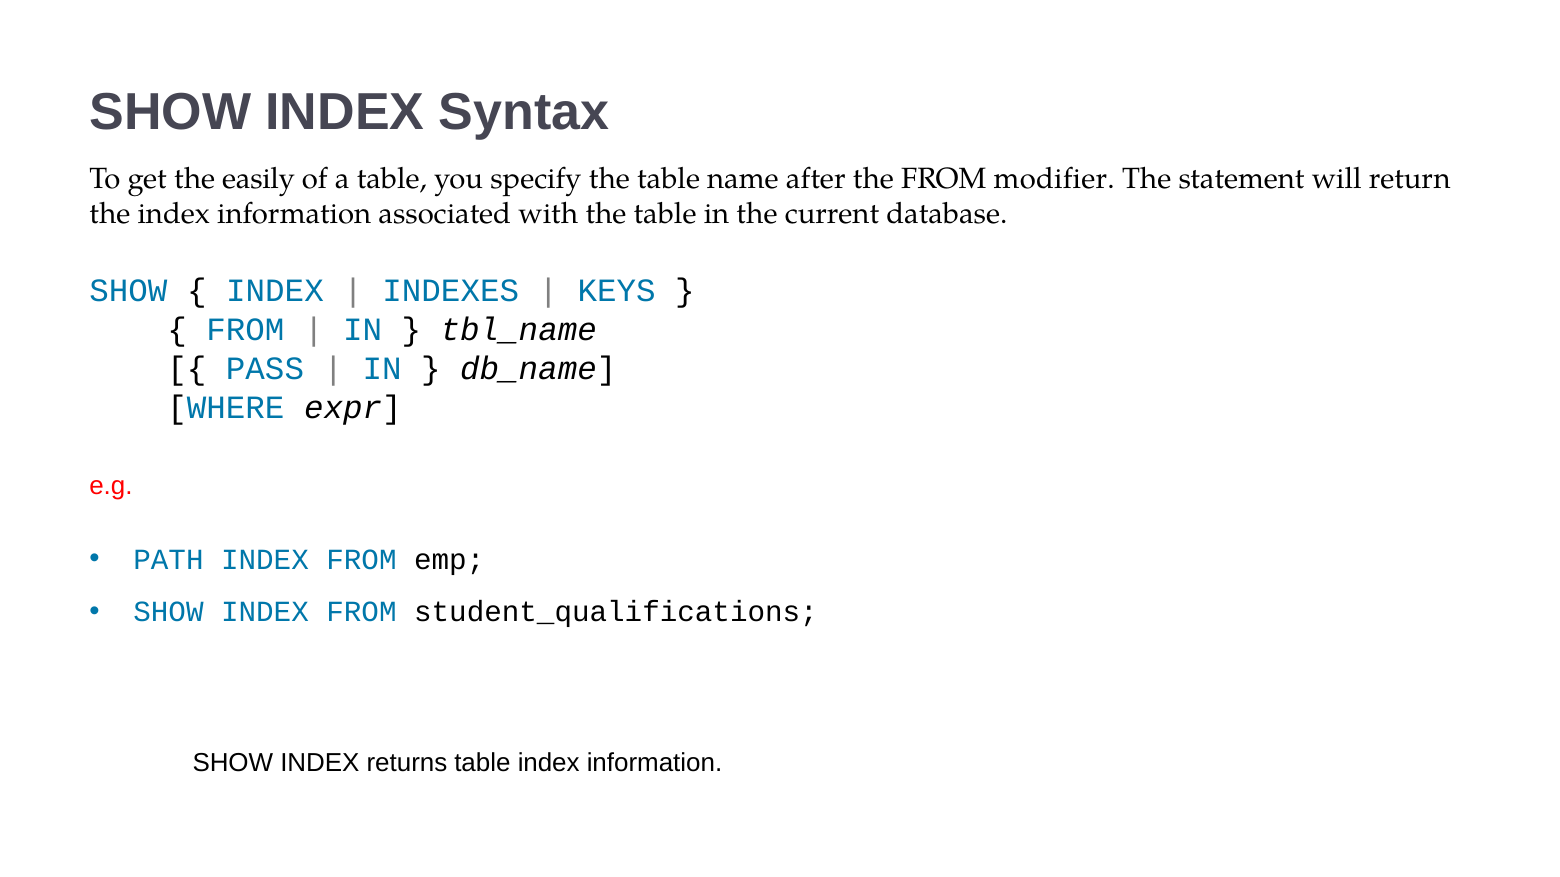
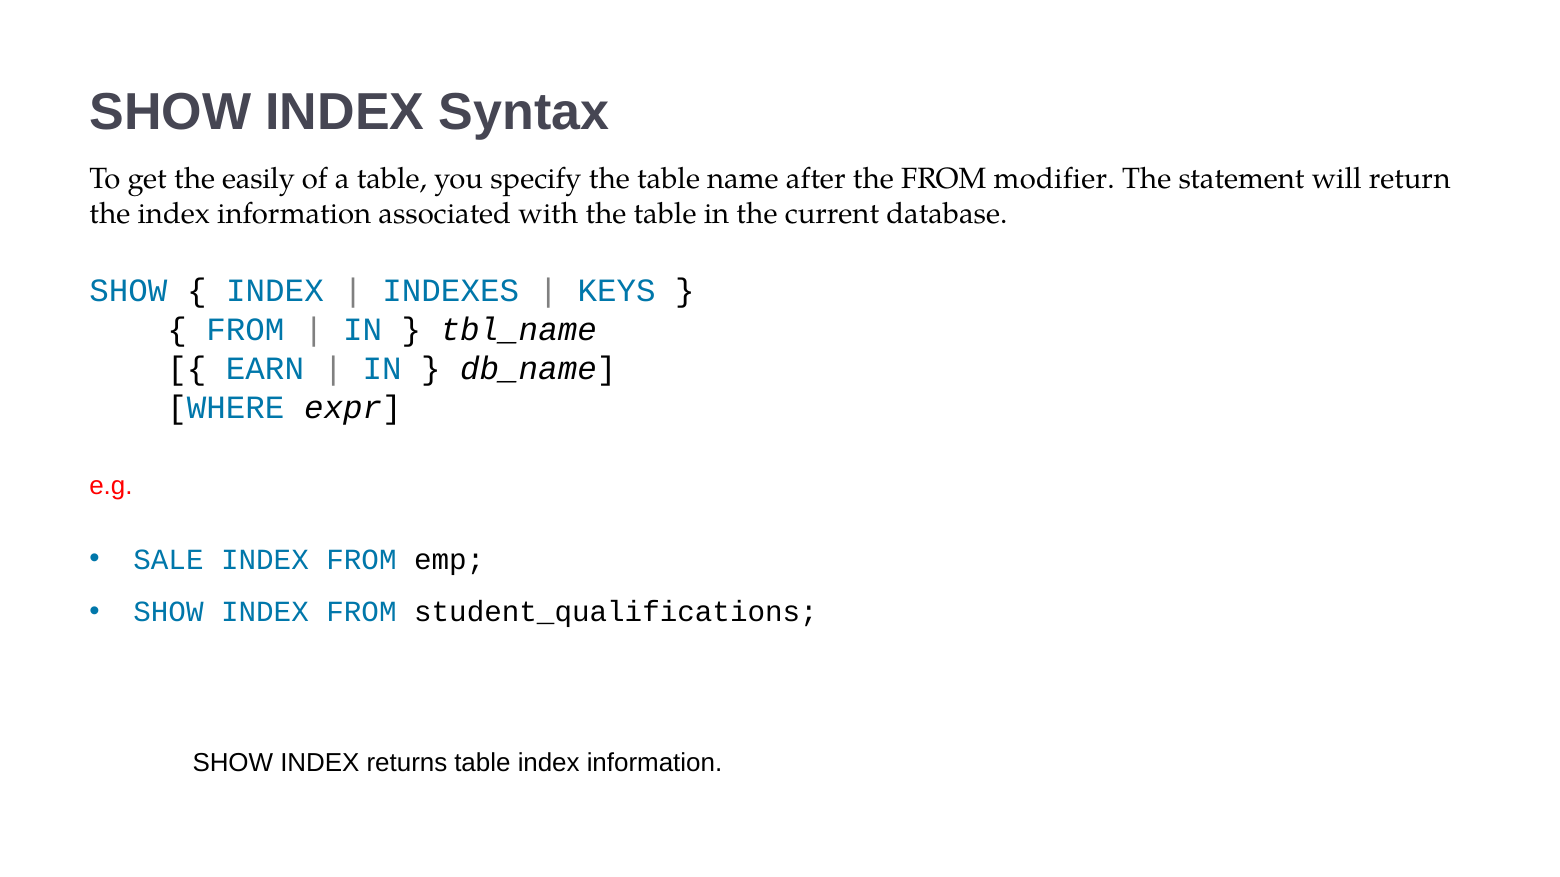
PASS: PASS -> EARN (265, 369)
PATH: PATH -> SALE (168, 560)
